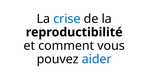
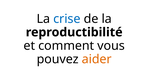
aider colour: blue -> orange (97, 59)
